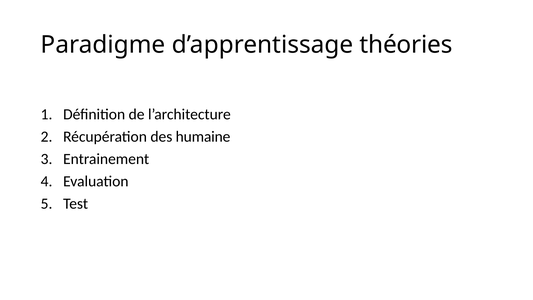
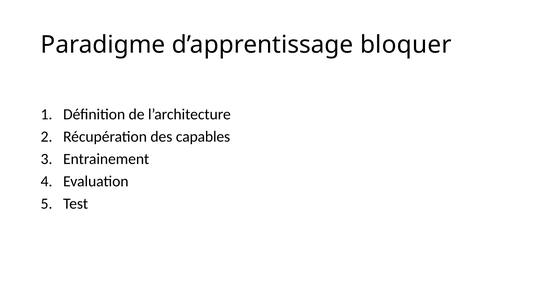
théories: théories -> bloquer (406, 45)
humaine: humaine -> capables (203, 137)
